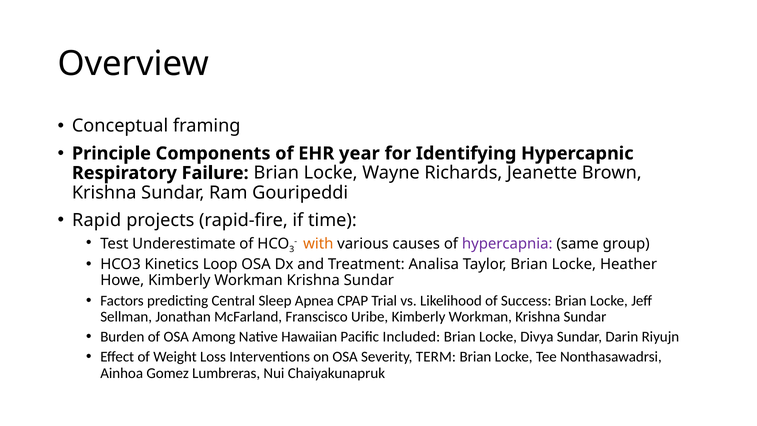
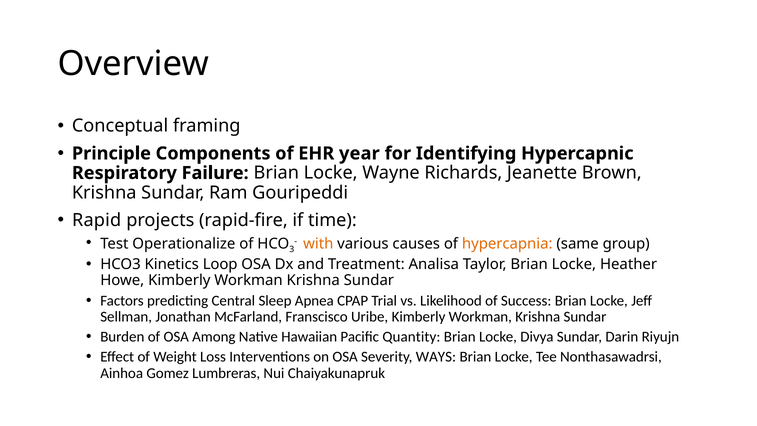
Underestimate: Underestimate -> Operationalize (184, 244)
hypercapnia colour: purple -> orange (507, 244)
Included: Included -> Quantity (411, 337)
TERM: TERM -> WAYS (436, 357)
